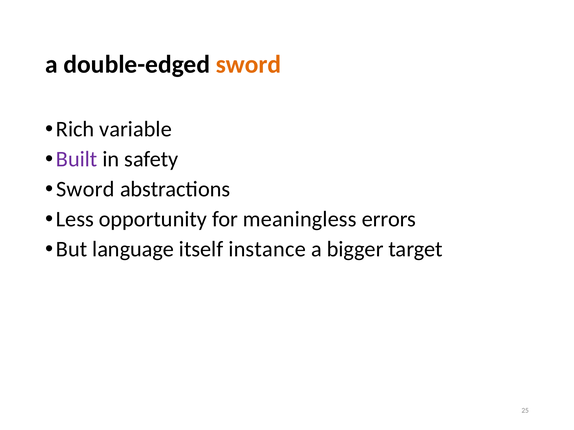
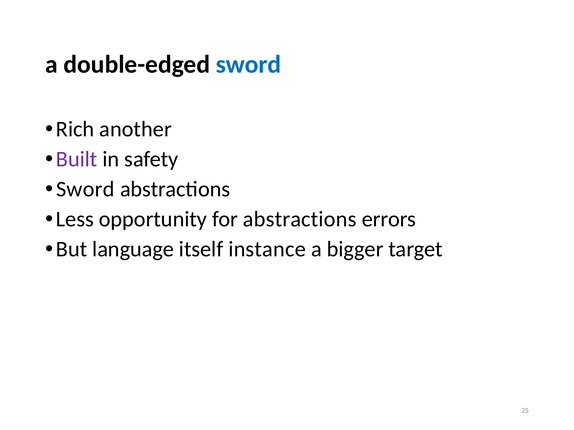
sword colour: orange -> blue (248, 64)
variable: variable -> another (136, 129)
for meaningless: meaningless -> abstractions (300, 220)
